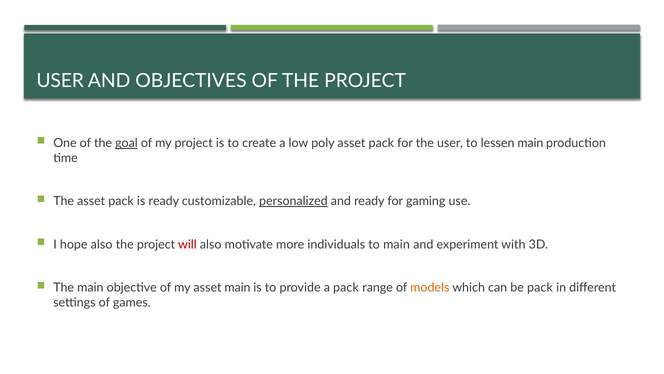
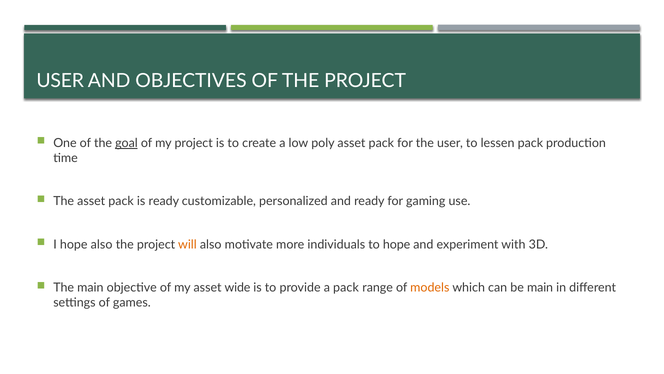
lessen main: main -> pack (530, 143)
personalized underline: present -> none (293, 201)
will colour: red -> orange (187, 244)
to main: main -> hope (397, 244)
asset main: main -> wide (237, 287)
be pack: pack -> main (540, 287)
